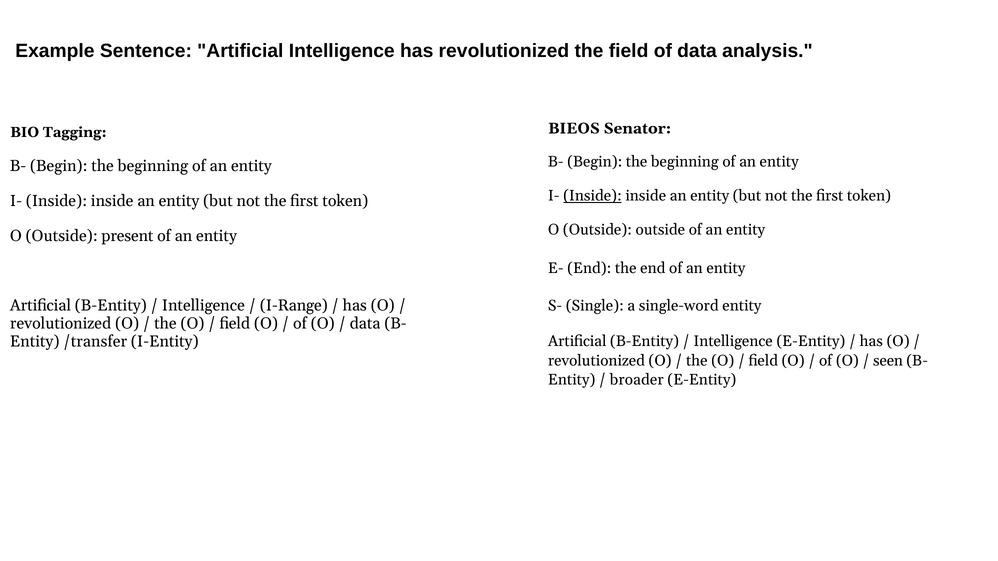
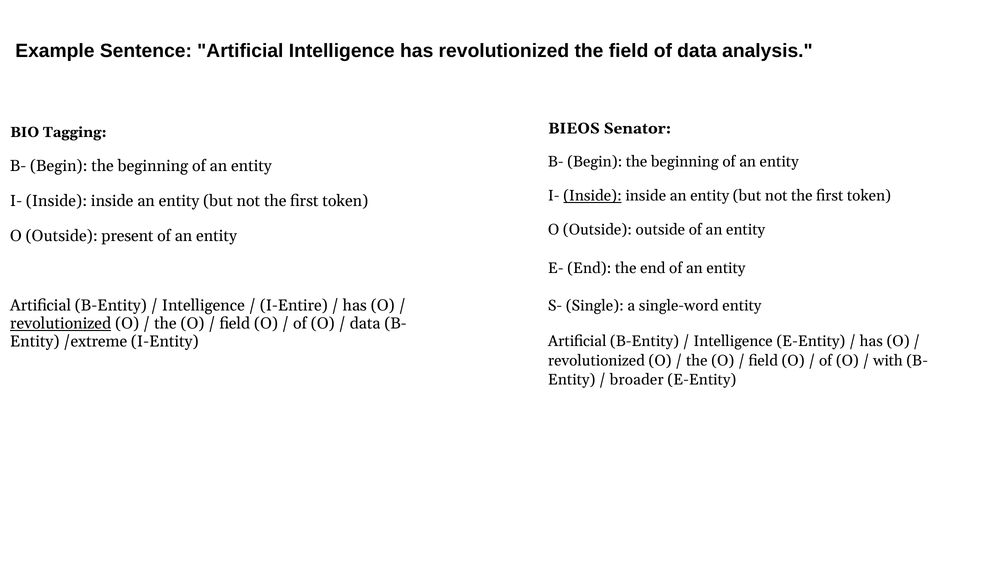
I-Range: I-Range -> I-Entire (294, 306)
revolutionized underline: none -> present (61, 324)
/transfer: /transfer -> /extreme (95, 342)
seen: seen -> with (888, 361)
